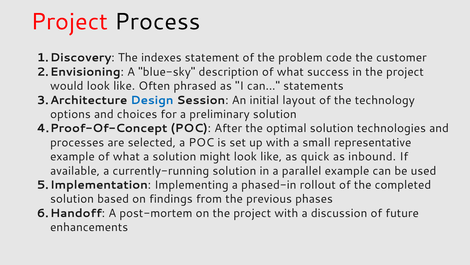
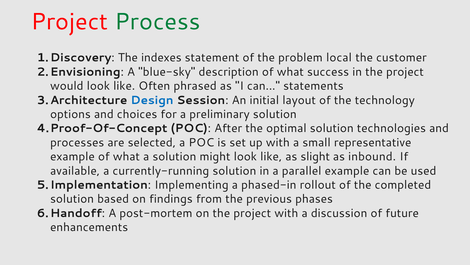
Process colour: black -> green (158, 22)
code: code -> local (339, 58)
quick: quick -> slight (315, 156)
